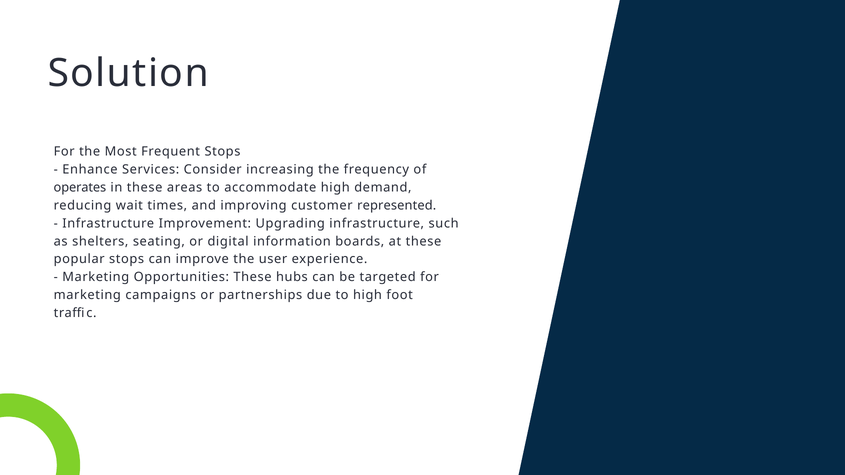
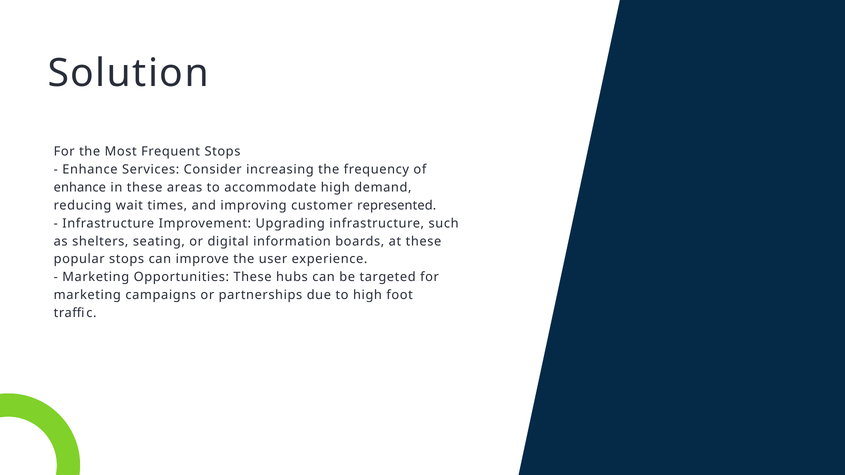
operates: operates -> enhance (80, 187)
